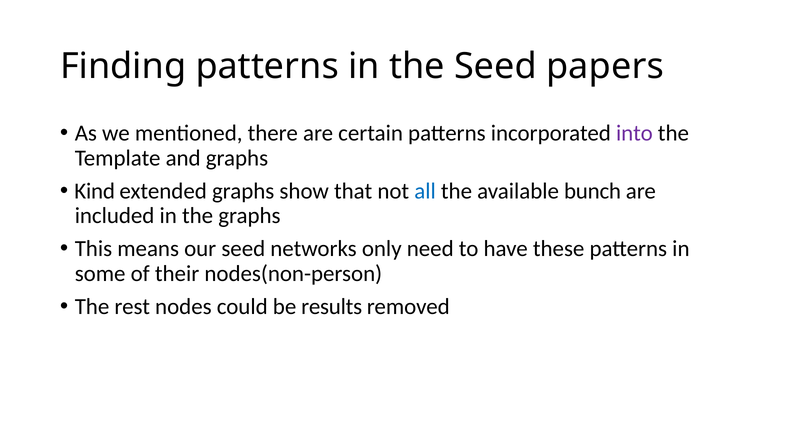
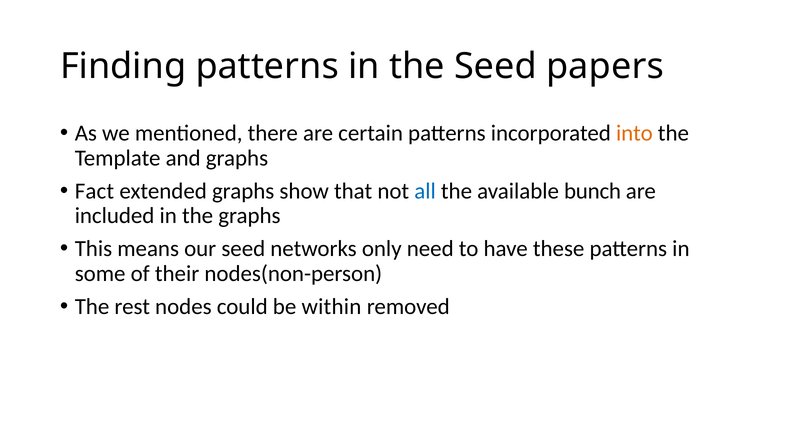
into colour: purple -> orange (634, 133)
Kind: Kind -> Fact (94, 191)
results: results -> within (331, 306)
